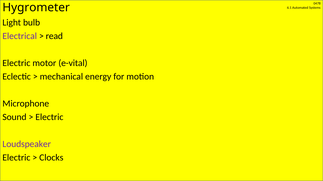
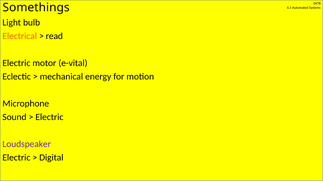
Hygrometer: Hygrometer -> Somethings (36, 7)
Electrical colour: purple -> orange (20, 36)
Clocks: Clocks -> Digital (51, 158)
